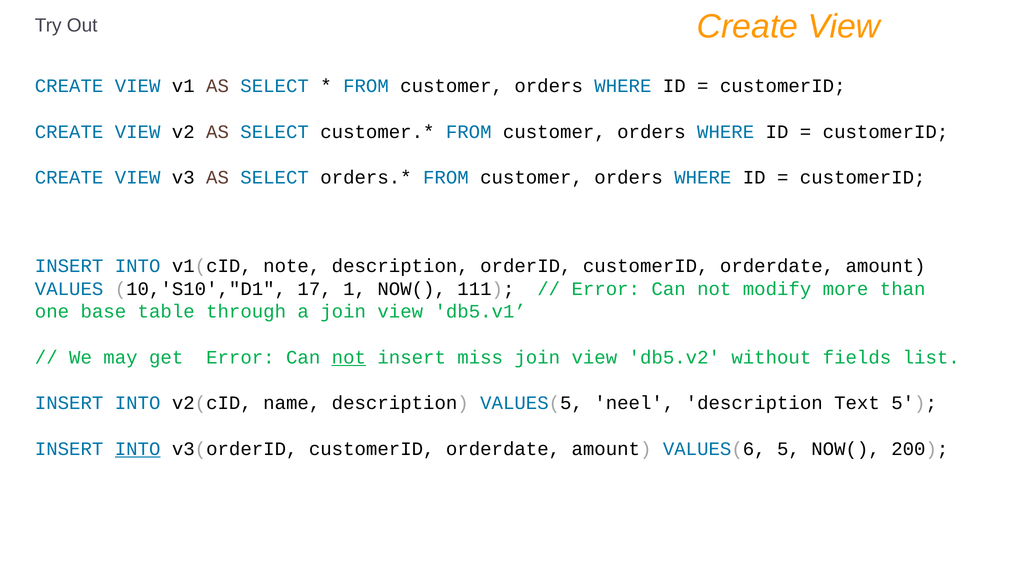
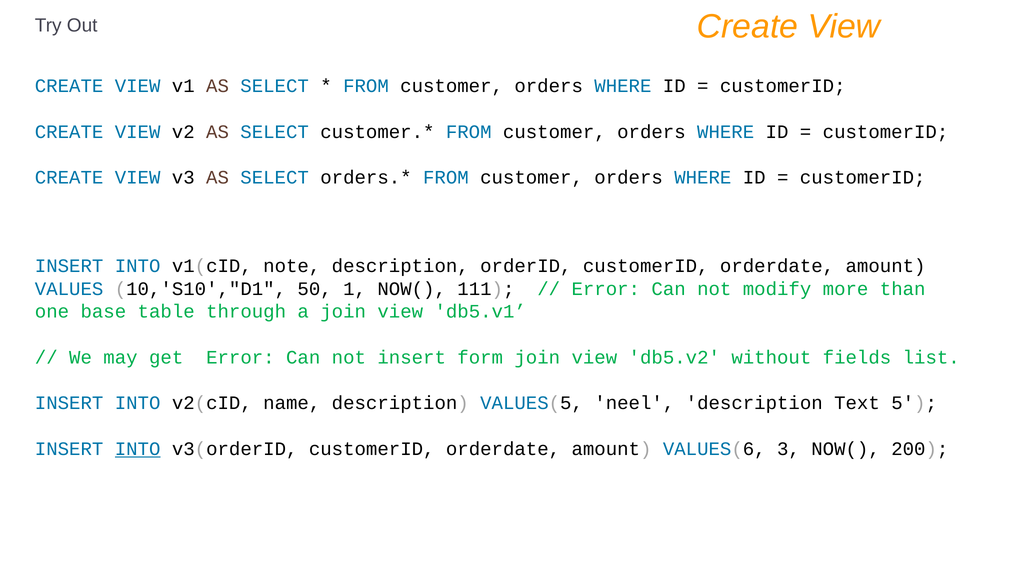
17: 17 -> 50 (315, 289)
not underline: present -> none (349, 357)
miss: miss -> form (480, 357)
VALUES(6 5: 5 -> 3 (788, 449)
